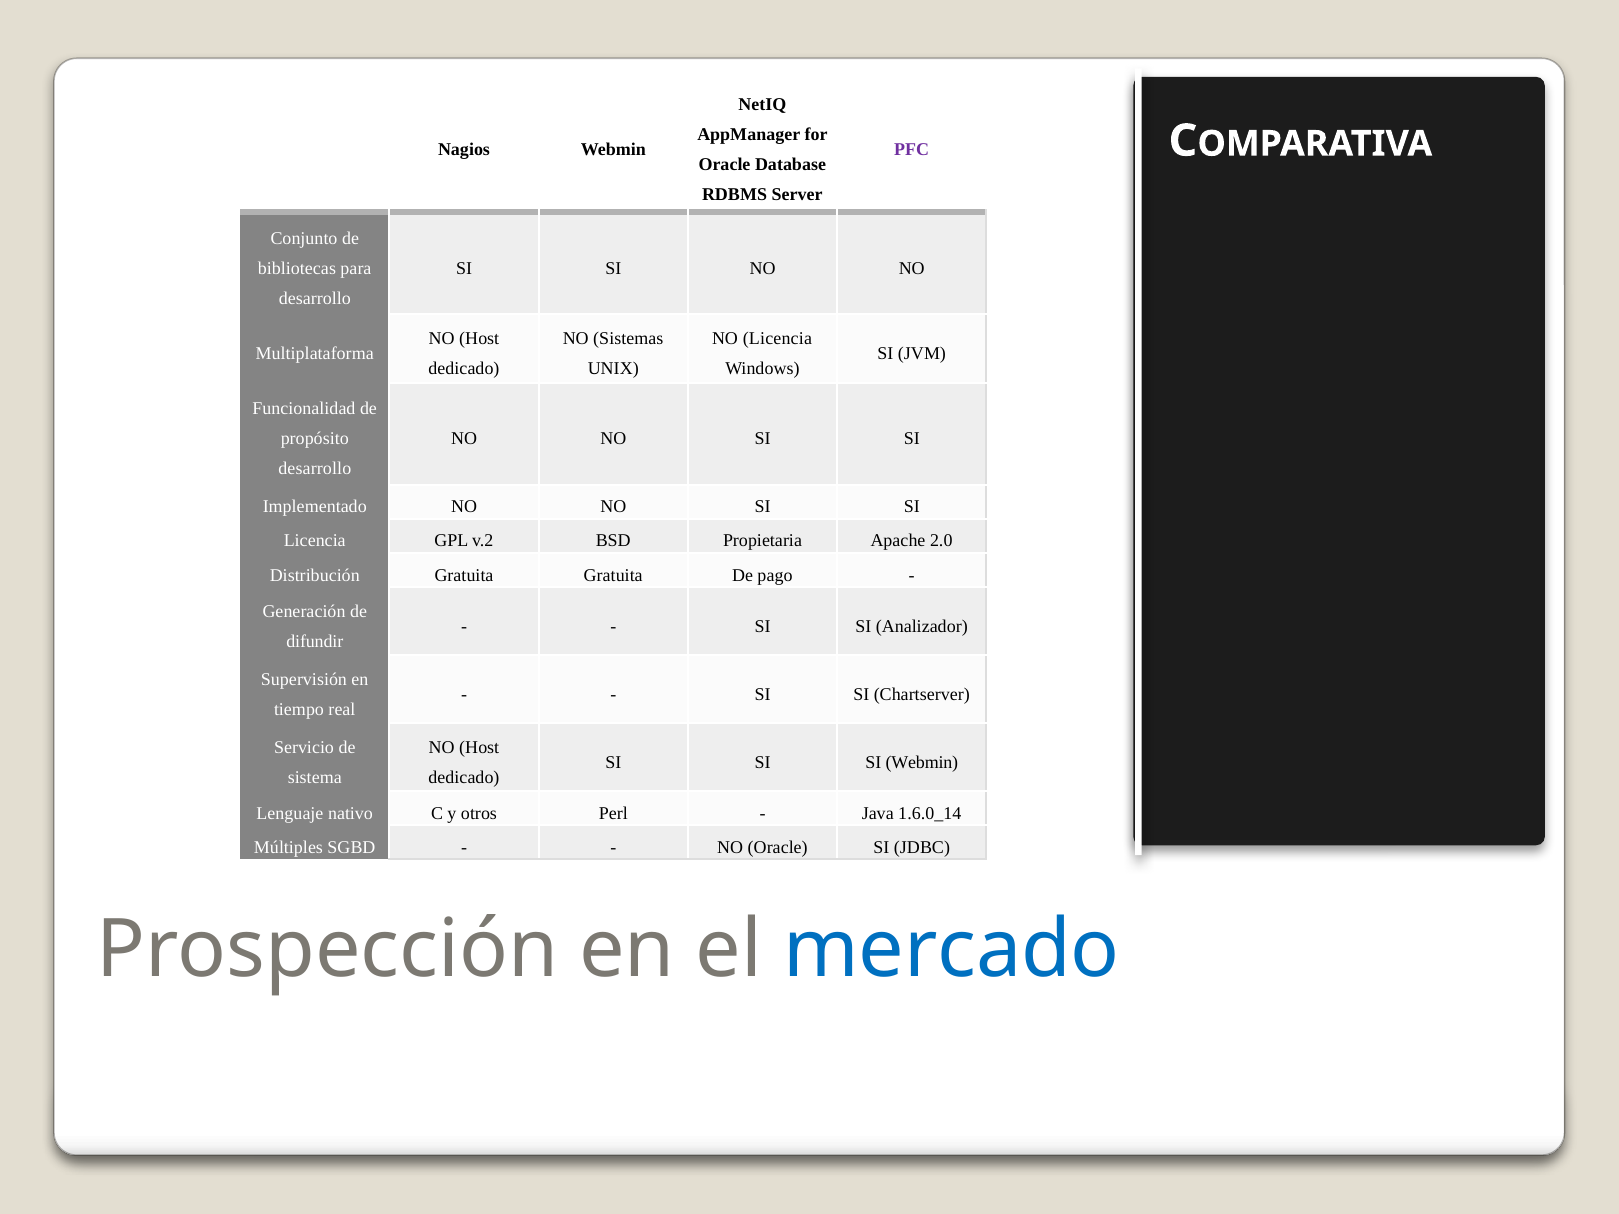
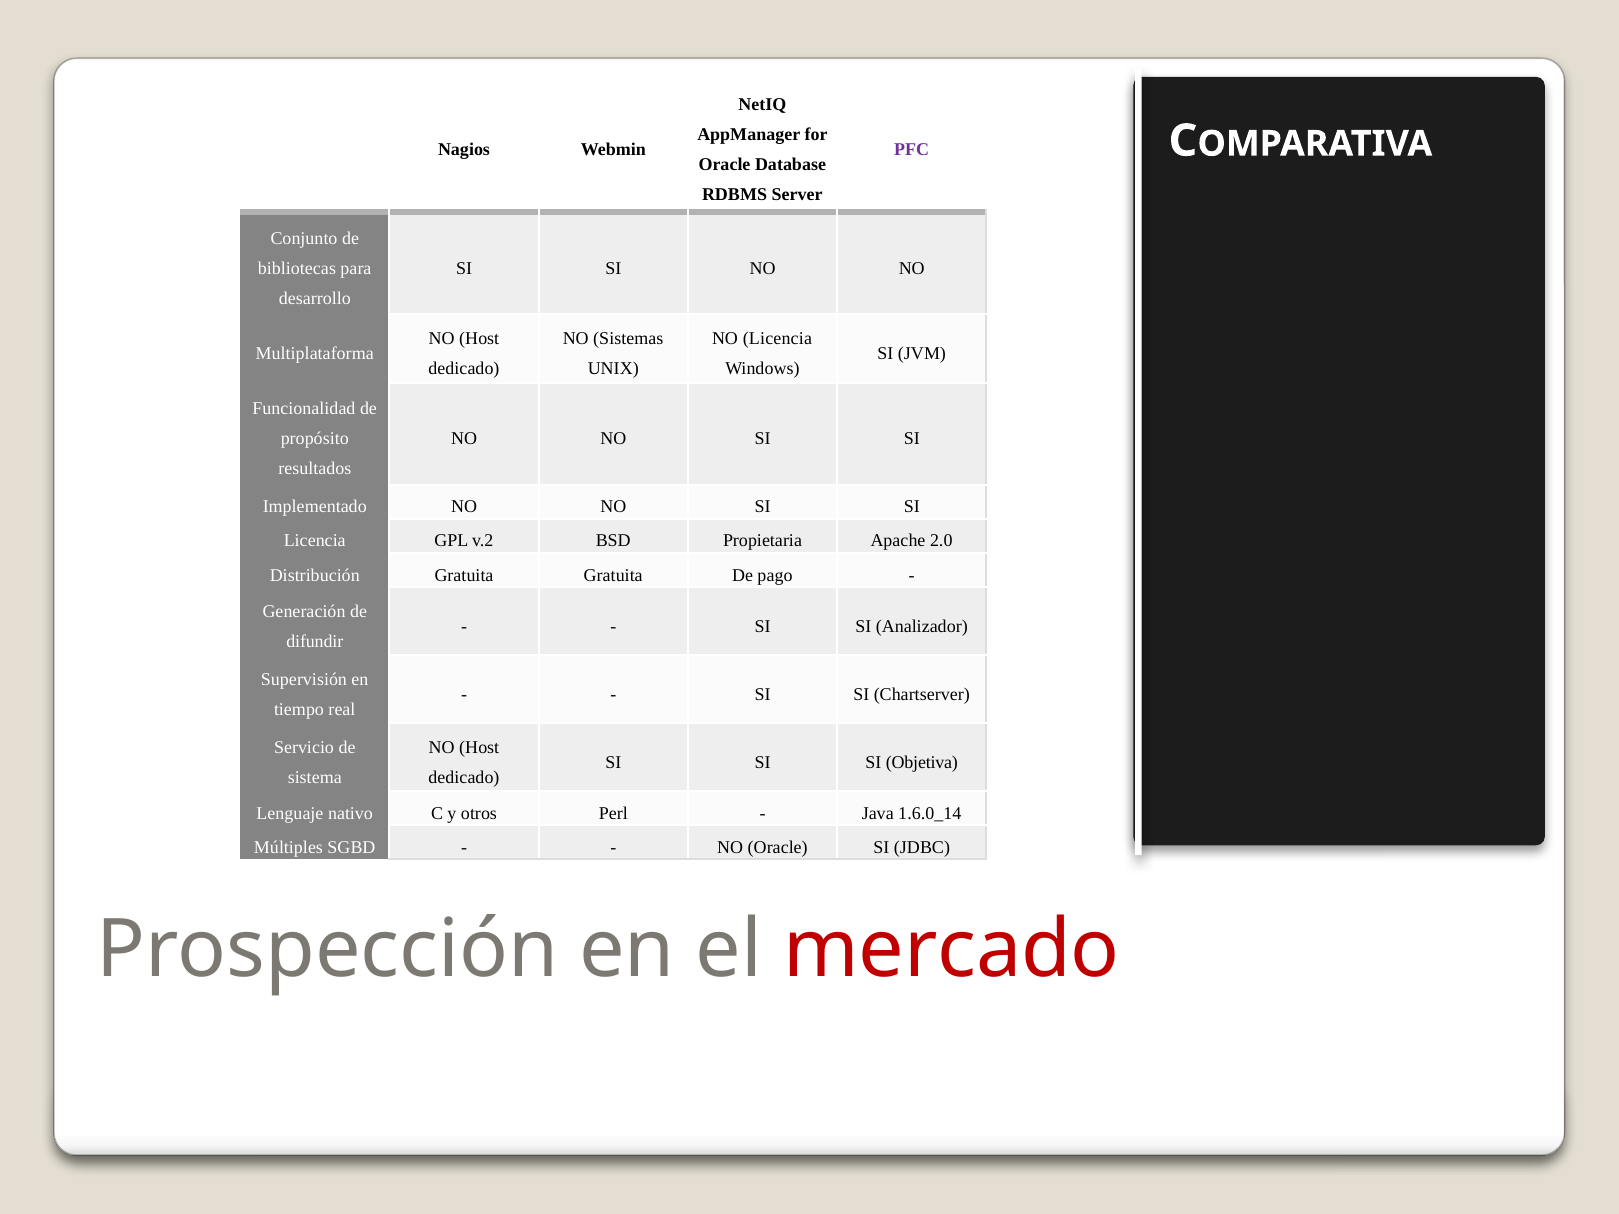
desarrollo: desarrollo -> resultados (315, 469)
SI Webmin: Webmin -> Objetiva (922, 763)
mercado colour: blue -> red (952, 950)
